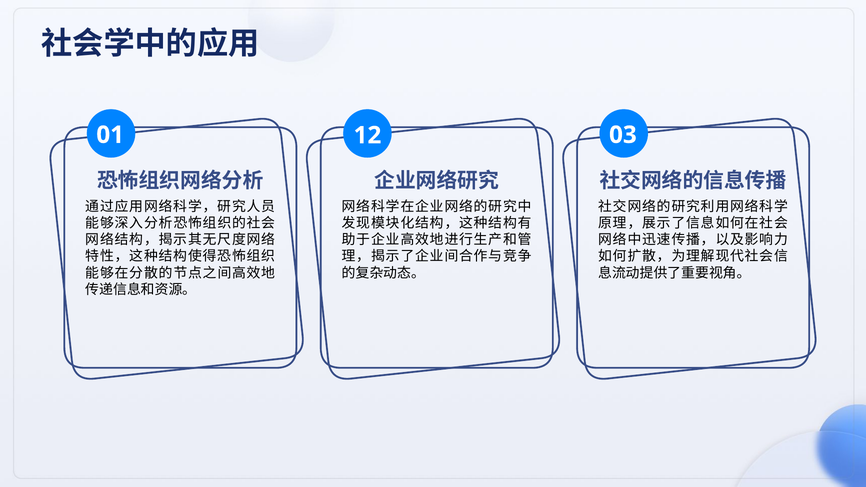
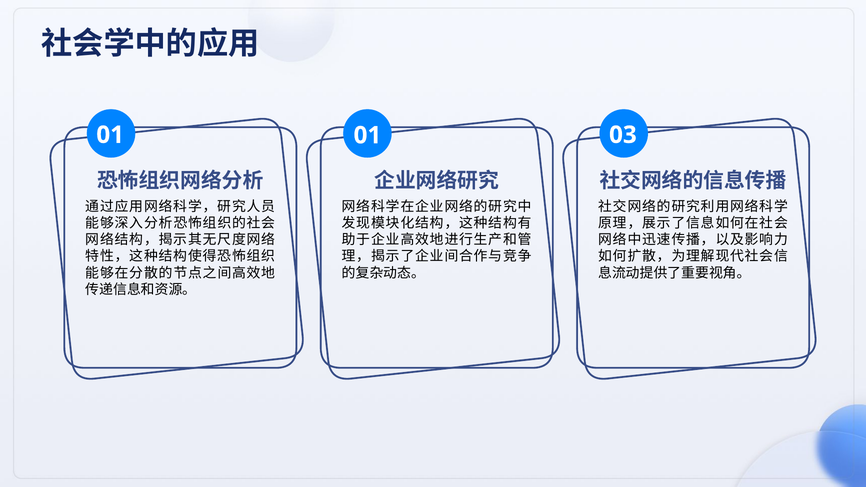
01 12: 12 -> 01 (367, 135)
